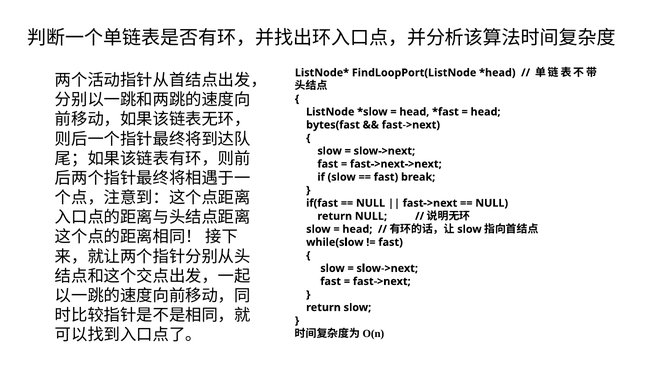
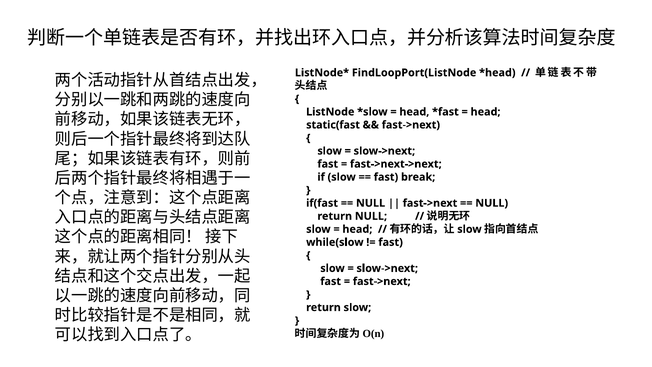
bytes(fast: bytes(fast -> static(fast (333, 125)
